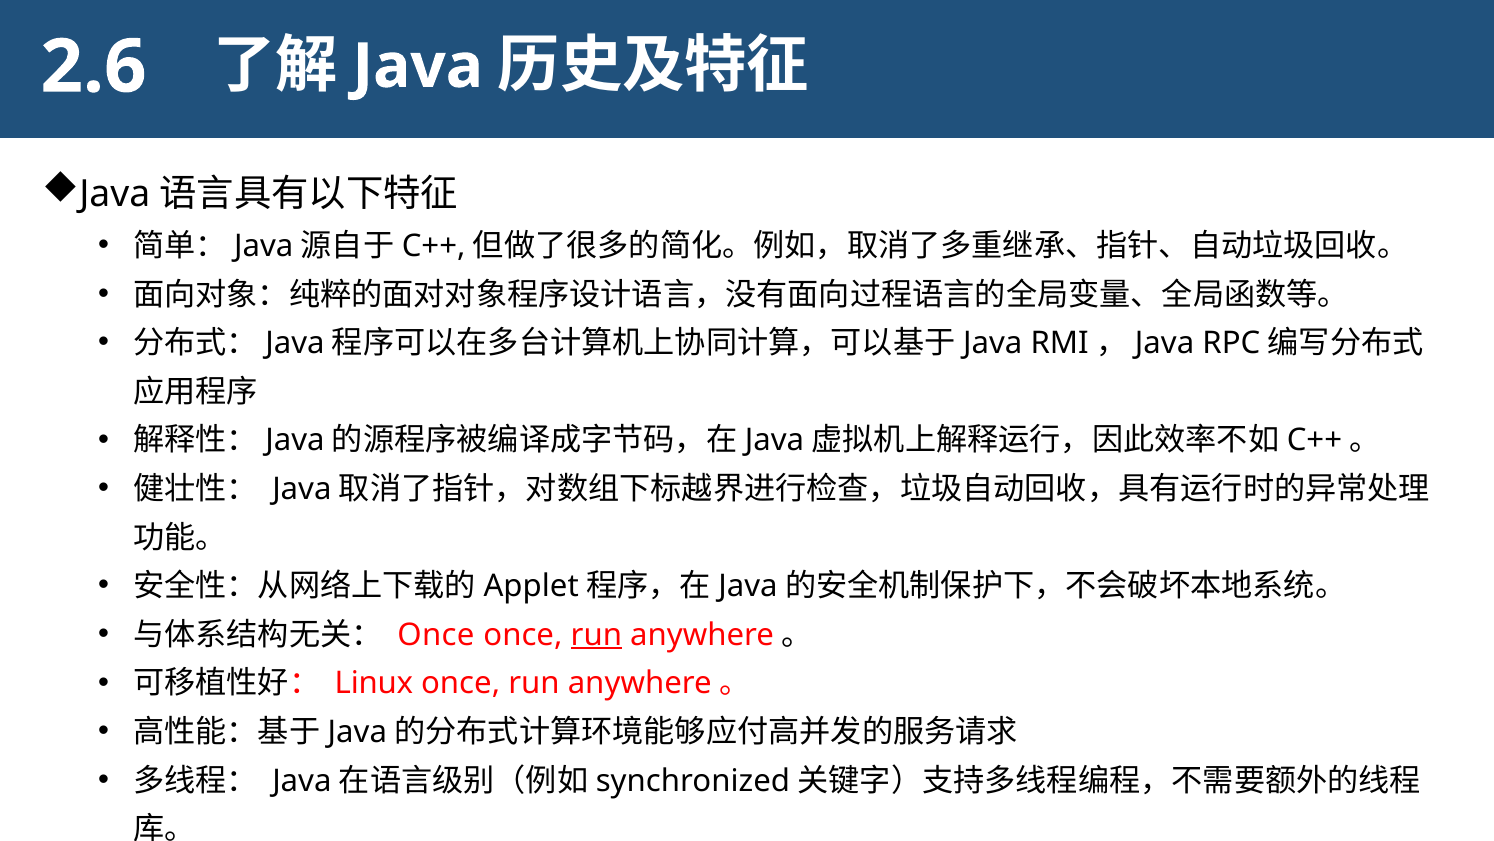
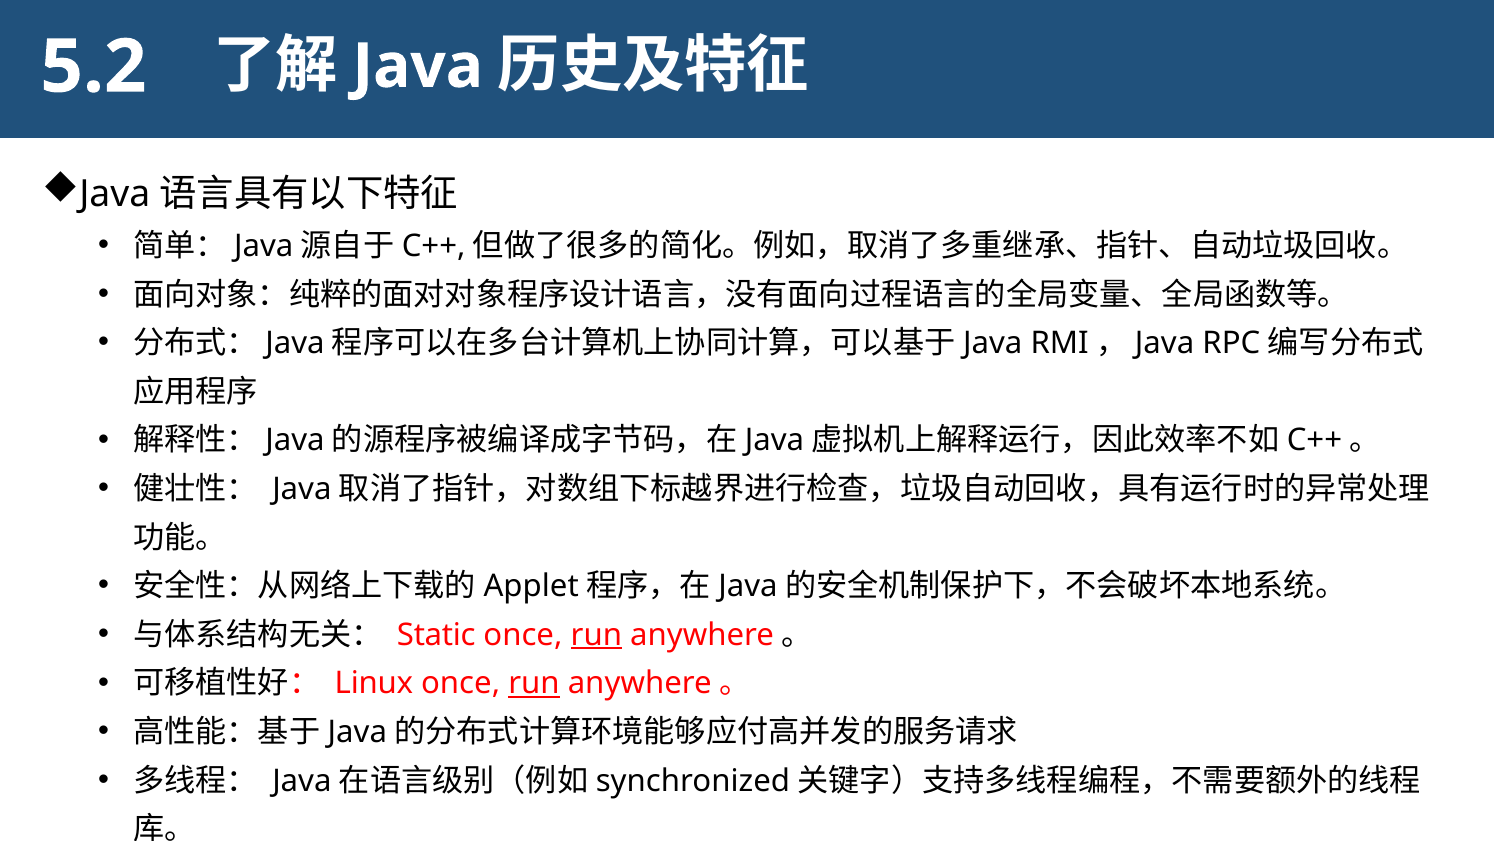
2.6: 2.6 -> 5.2 (94, 67)
Once: Once -> Static (436, 634)
run underline: none -> present (534, 683)
